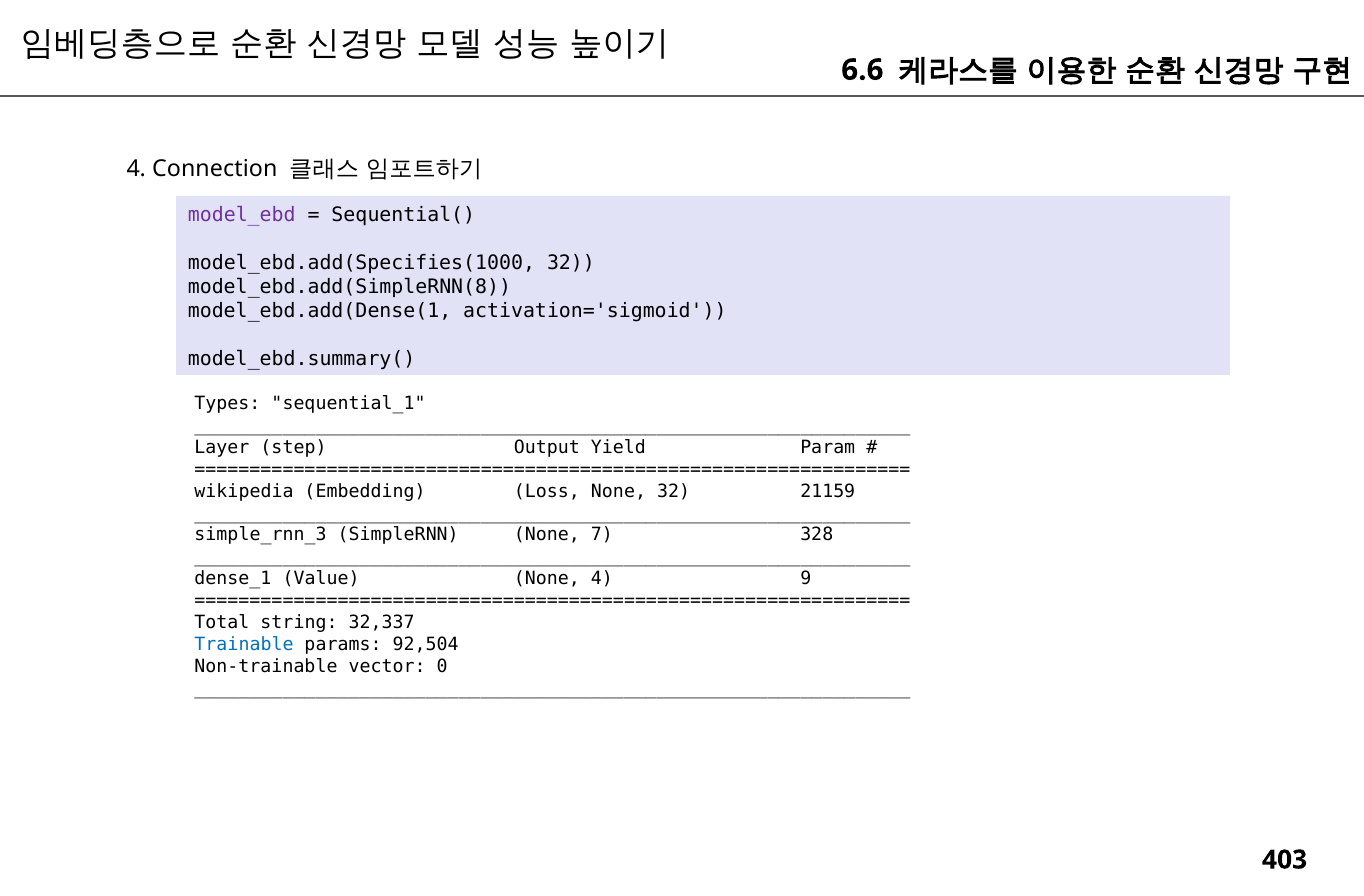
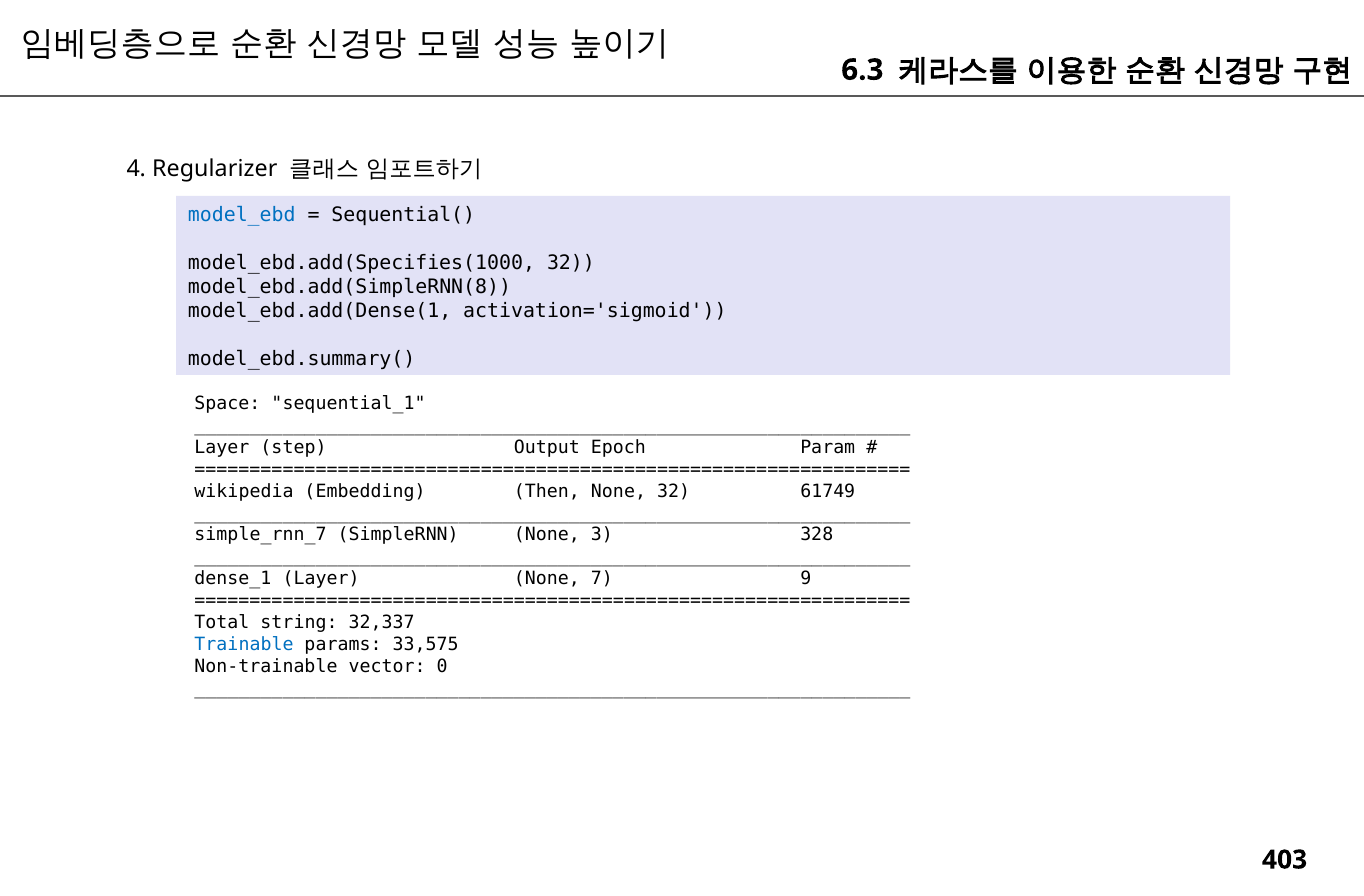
6.6: 6.6 -> 6.3 (862, 70)
Connection: Connection -> Regularizer (215, 169)
model_ebd colour: purple -> blue (242, 215)
Types: Types -> Space (227, 403)
Yield: Yield -> Epoch (618, 447)
Loss: Loss -> Then (547, 491)
21159: 21159 -> 61749 (828, 491)
simple_rnn_3: simple_rnn_3 -> simple_rnn_7 (261, 535)
7: 7 -> 3 (602, 535)
dense_1 Value: Value -> Layer (321, 579)
None 4: 4 -> 7 (602, 579)
92,504: 92,504 -> 33,575 (426, 644)
